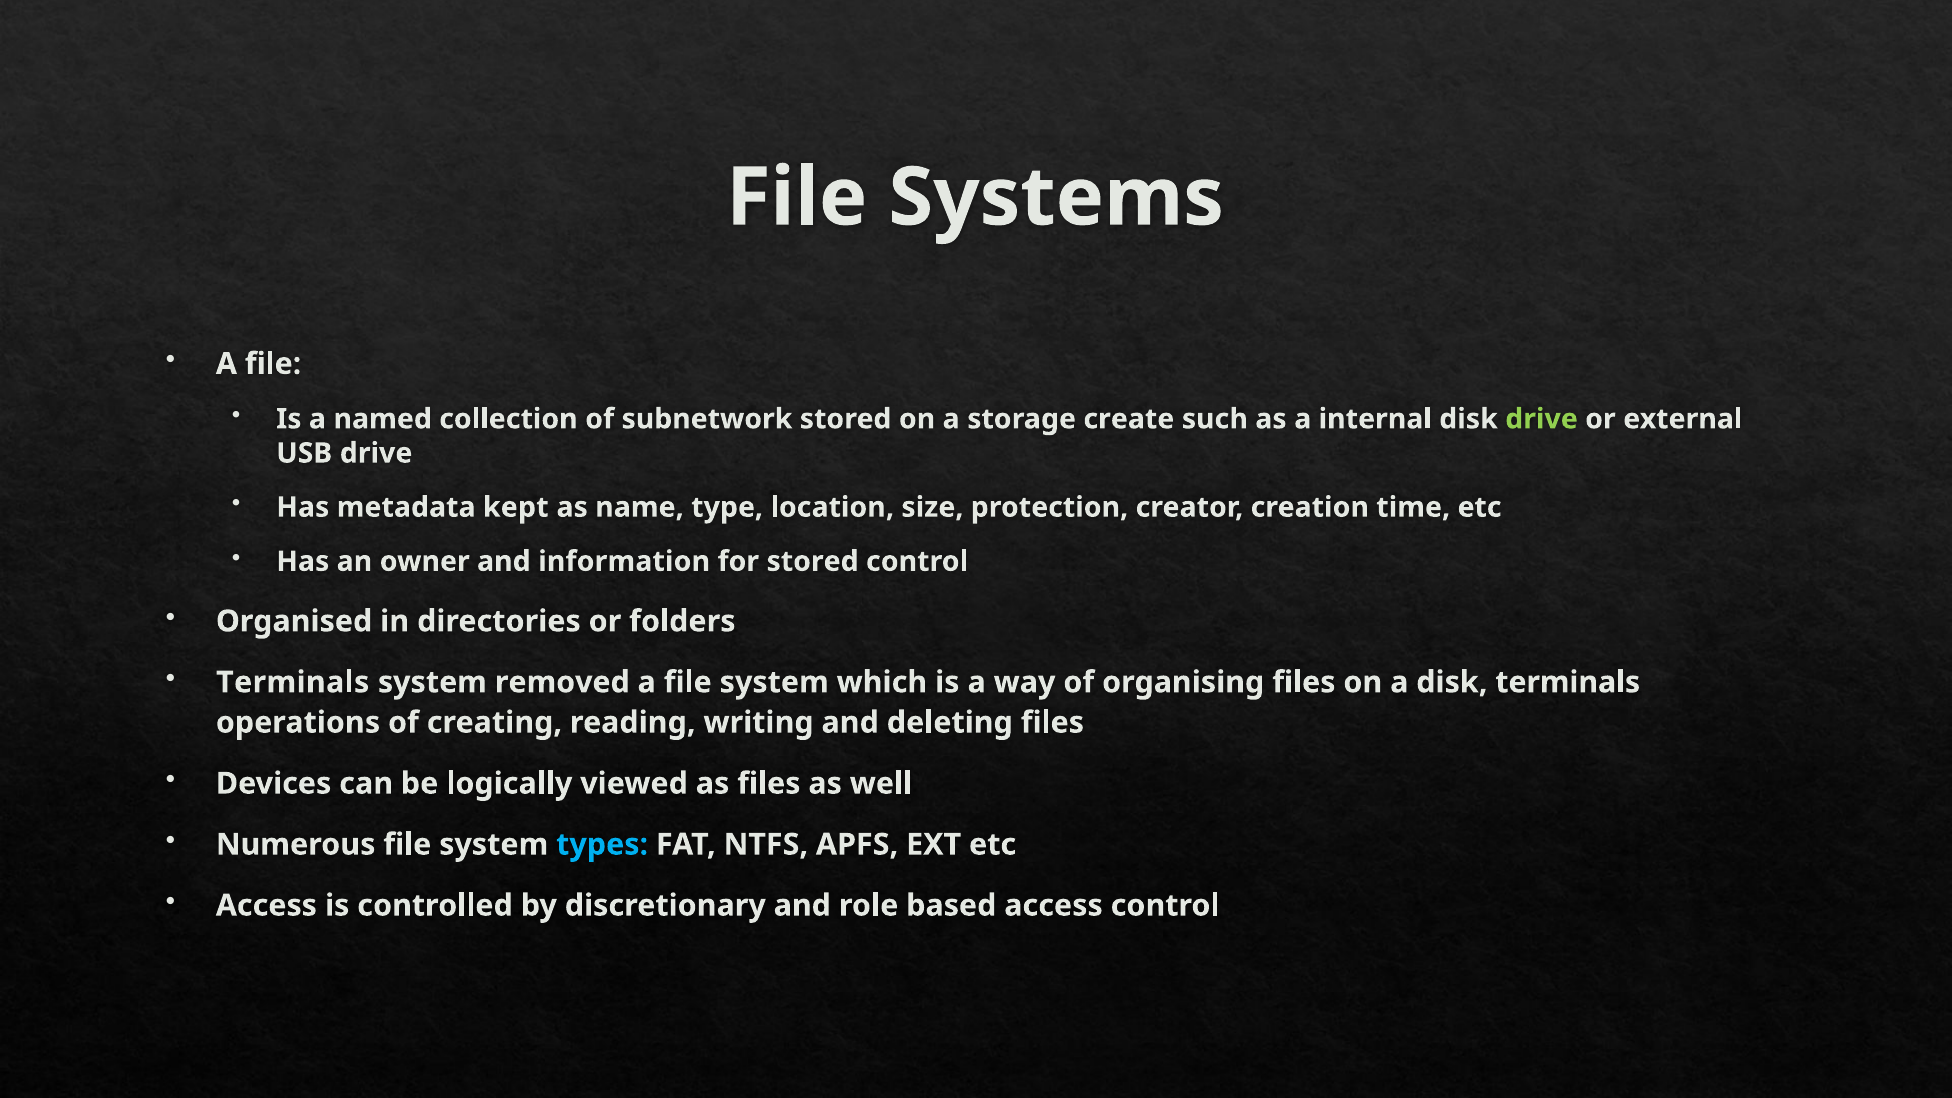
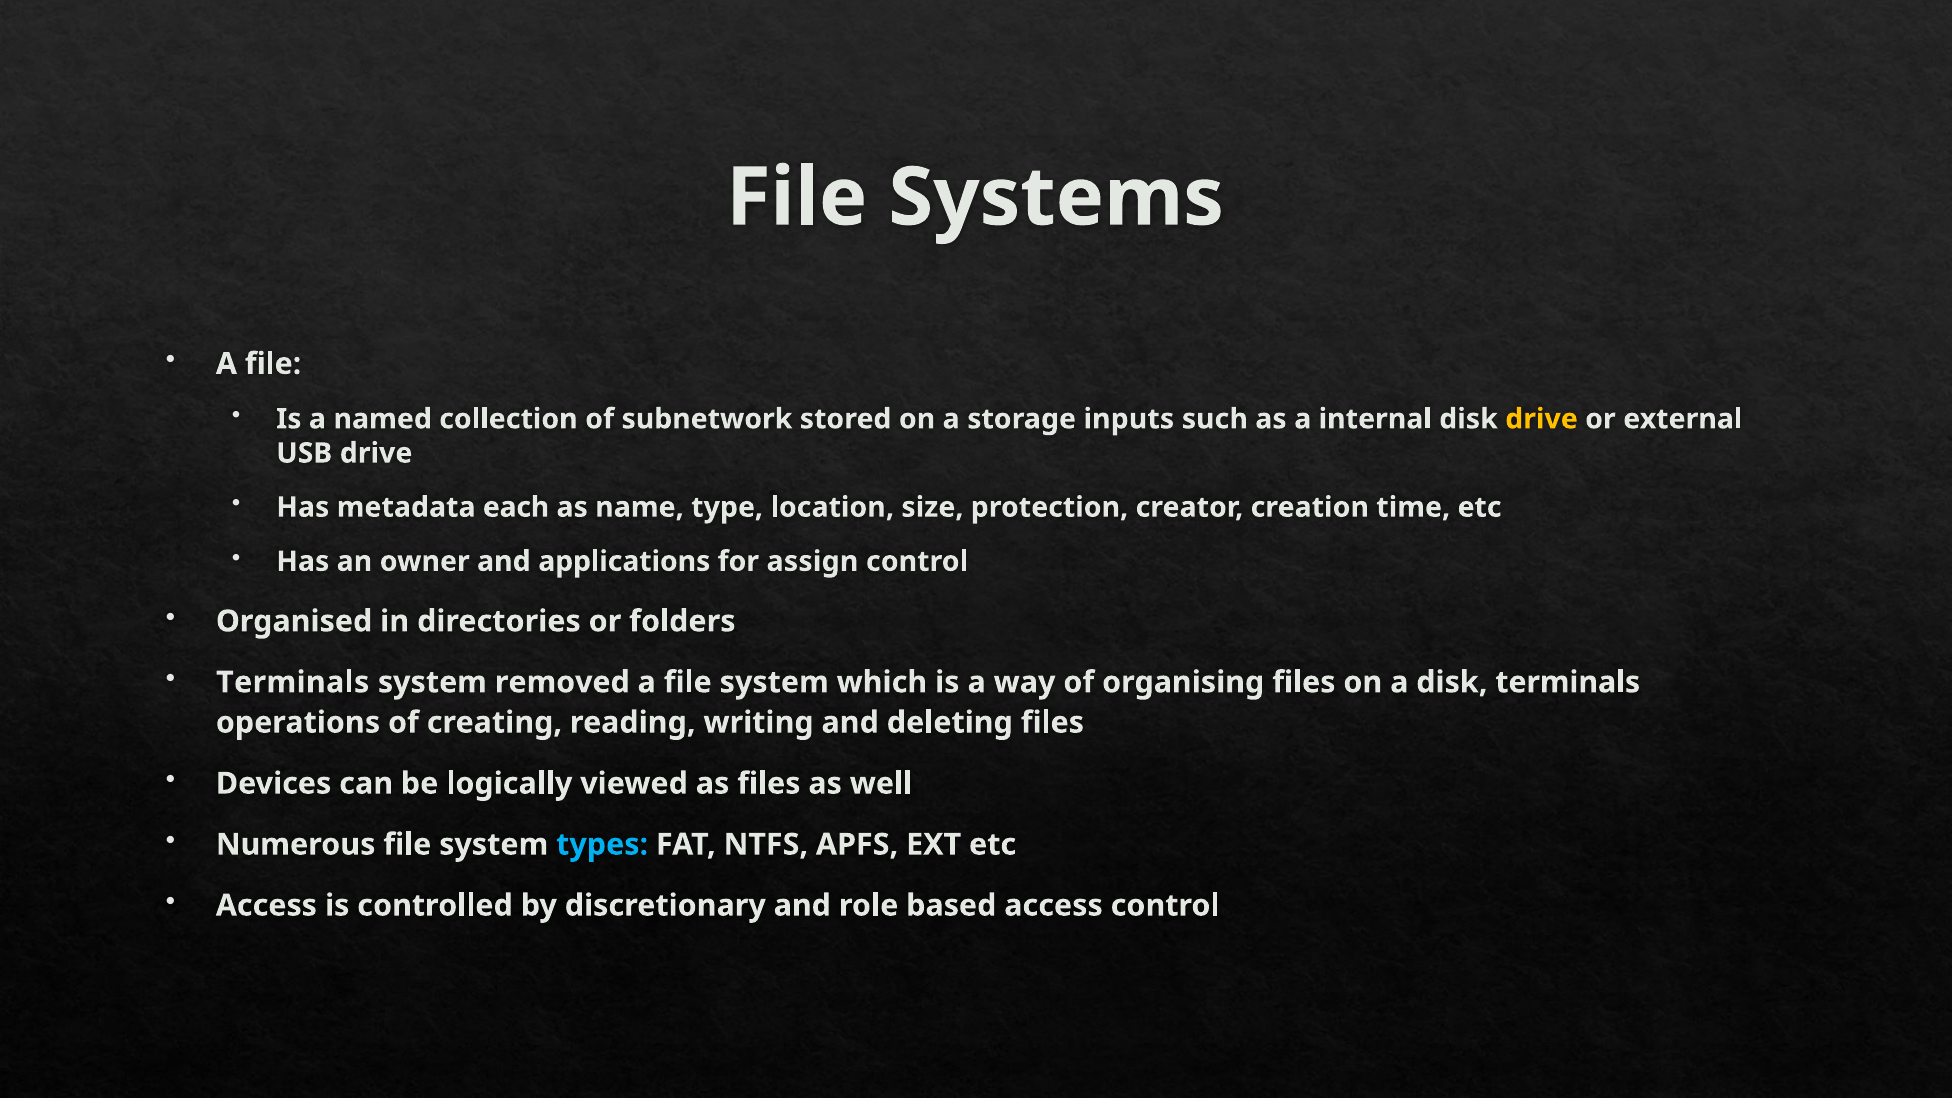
create: create -> inputs (1129, 419)
drive colour: light green -> yellow (1542, 419)
kept: kept -> each (516, 507)
information: information -> applications (624, 561)
for stored: stored -> assign (812, 561)
